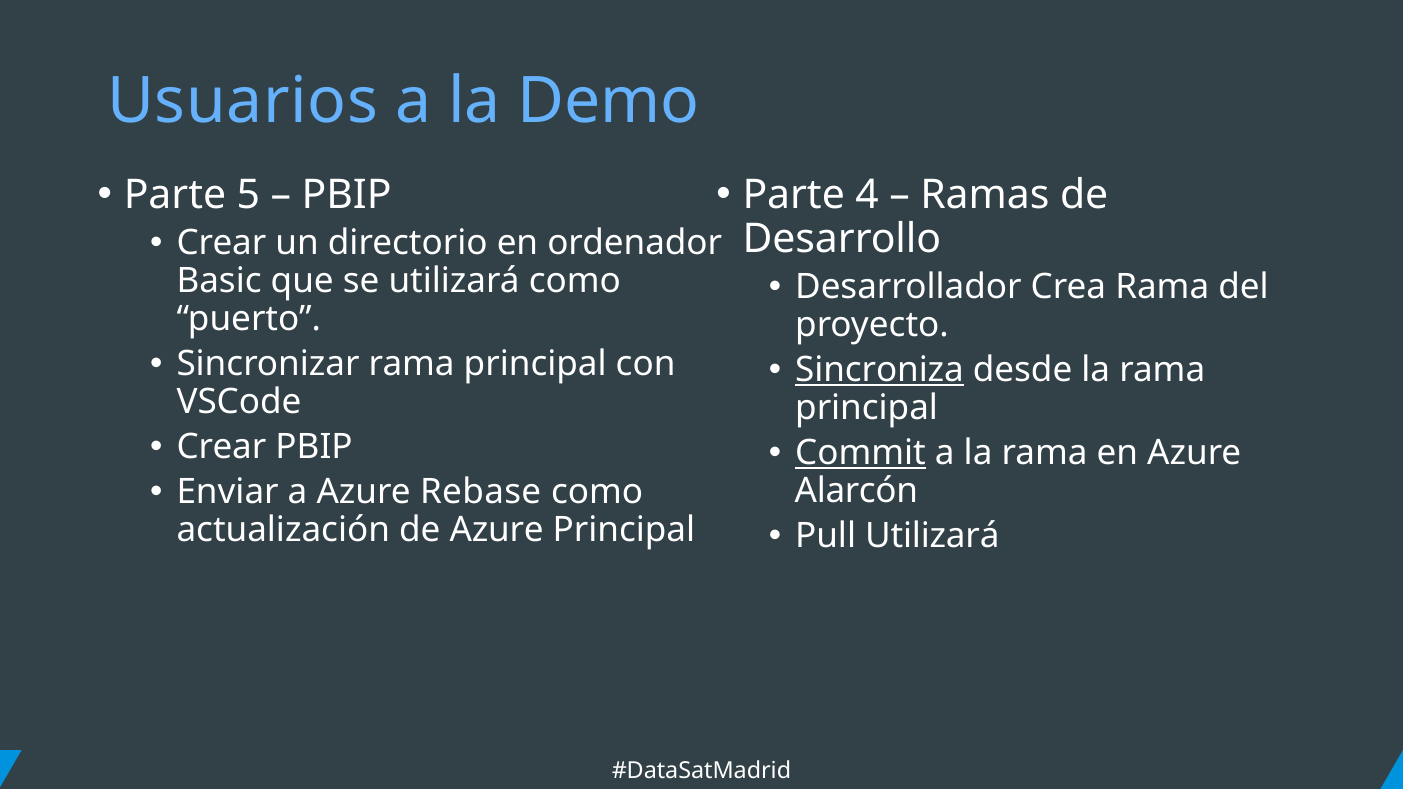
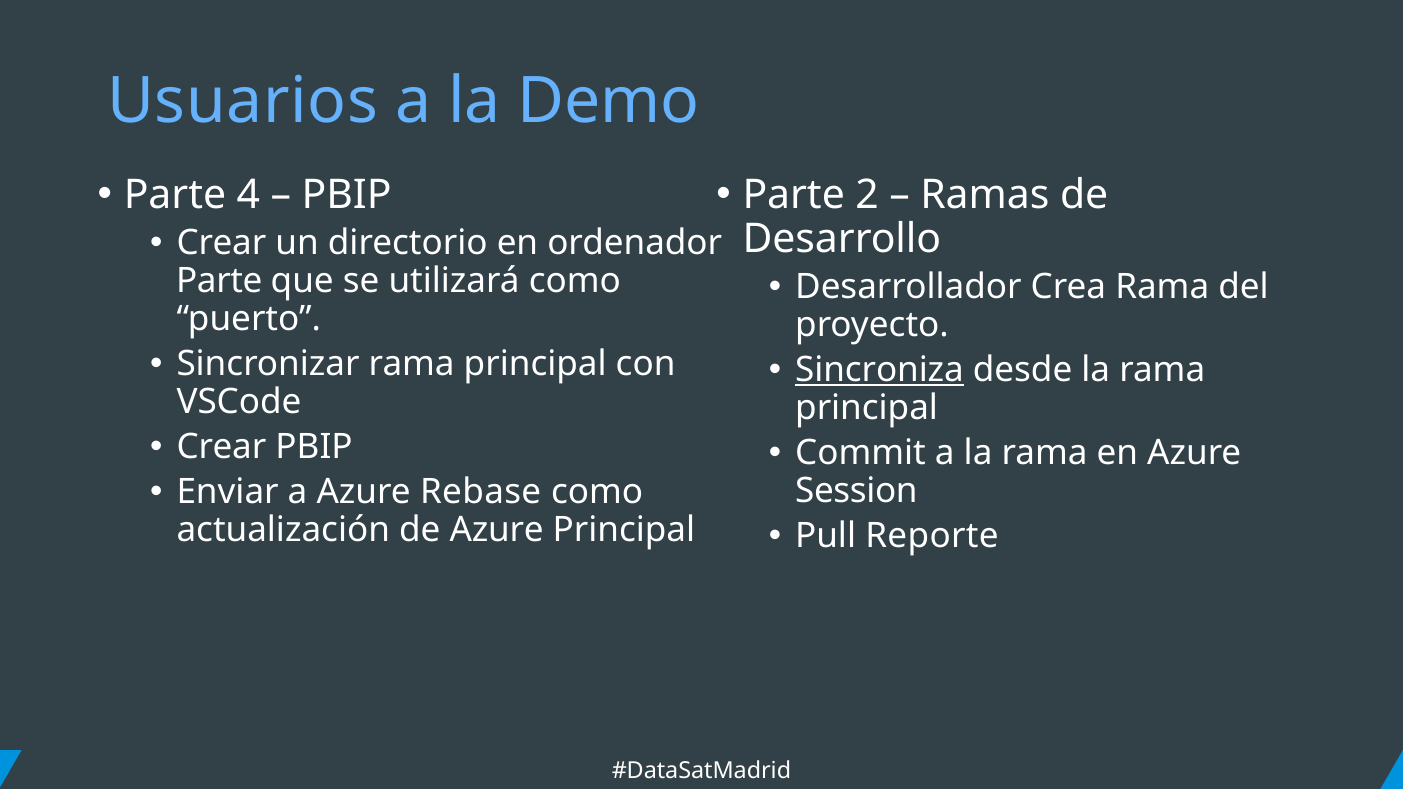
5: 5 -> 4 (248, 195)
4: 4 -> 2 (867, 195)
Basic: Basic -> Parte (219, 281)
Commit underline: present -> none (861, 453)
Alarcón: Alarcón -> Session (856, 491)
Pull Utilizará: Utilizará -> Reporte (932, 536)
